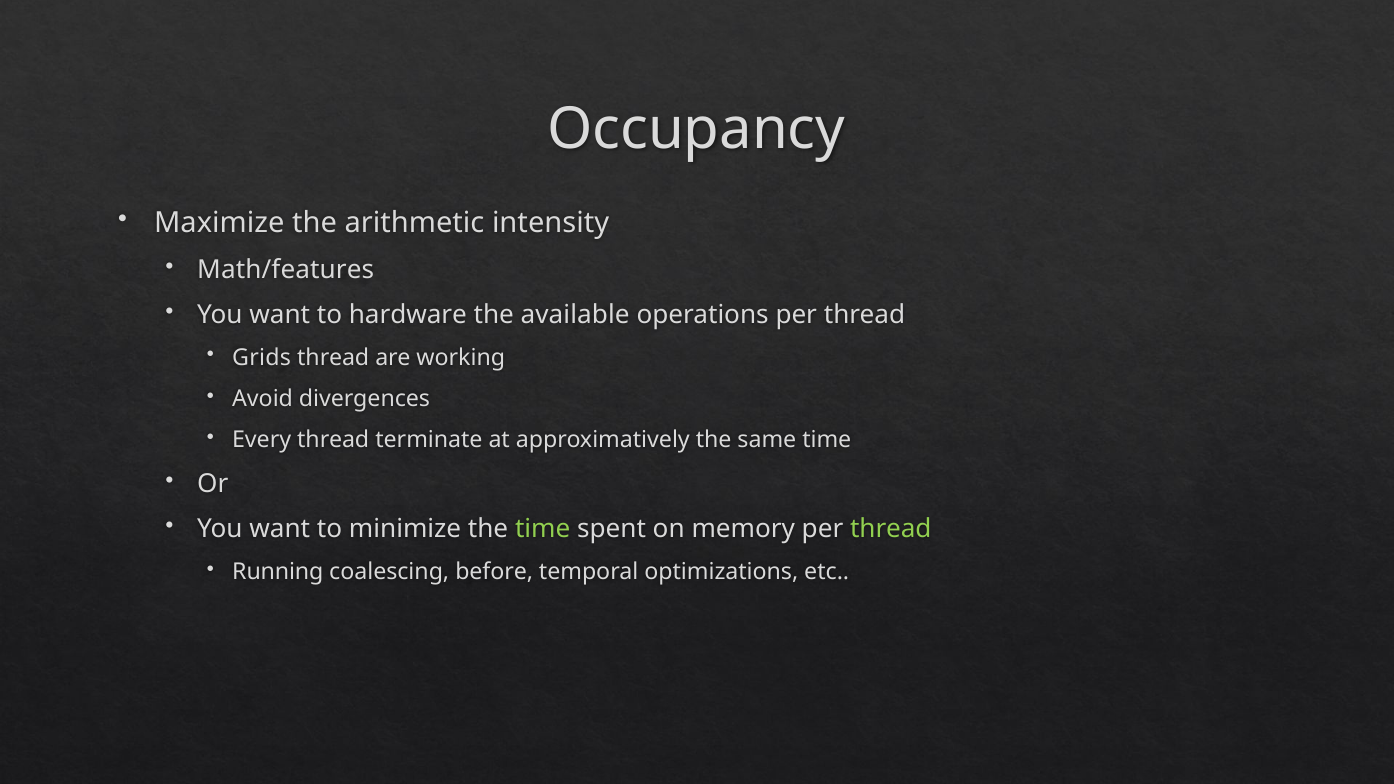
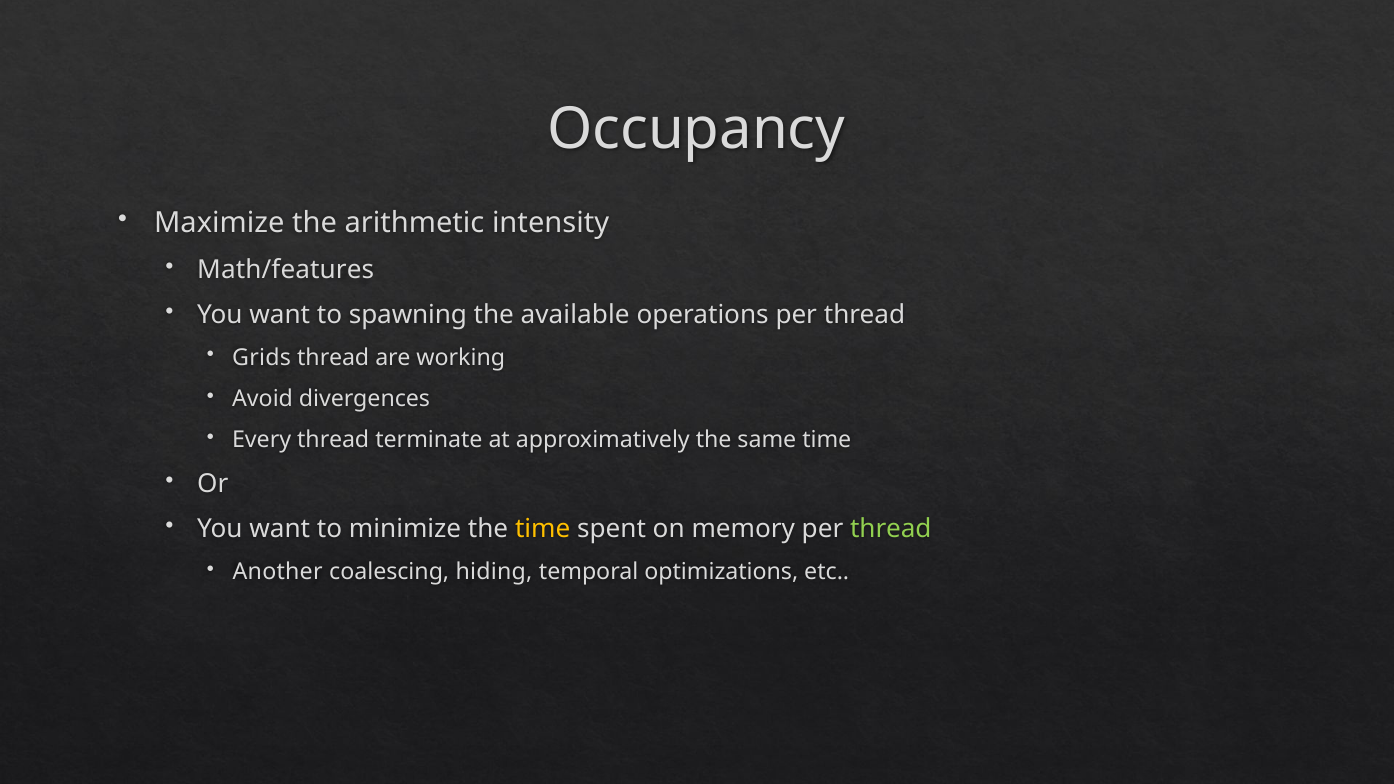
hardware: hardware -> spawning (408, 315)
time colour: light green -> yellow (543, 529)
Running: Running -> Another (278, 572)
before: before -> hiding (494, 572)
